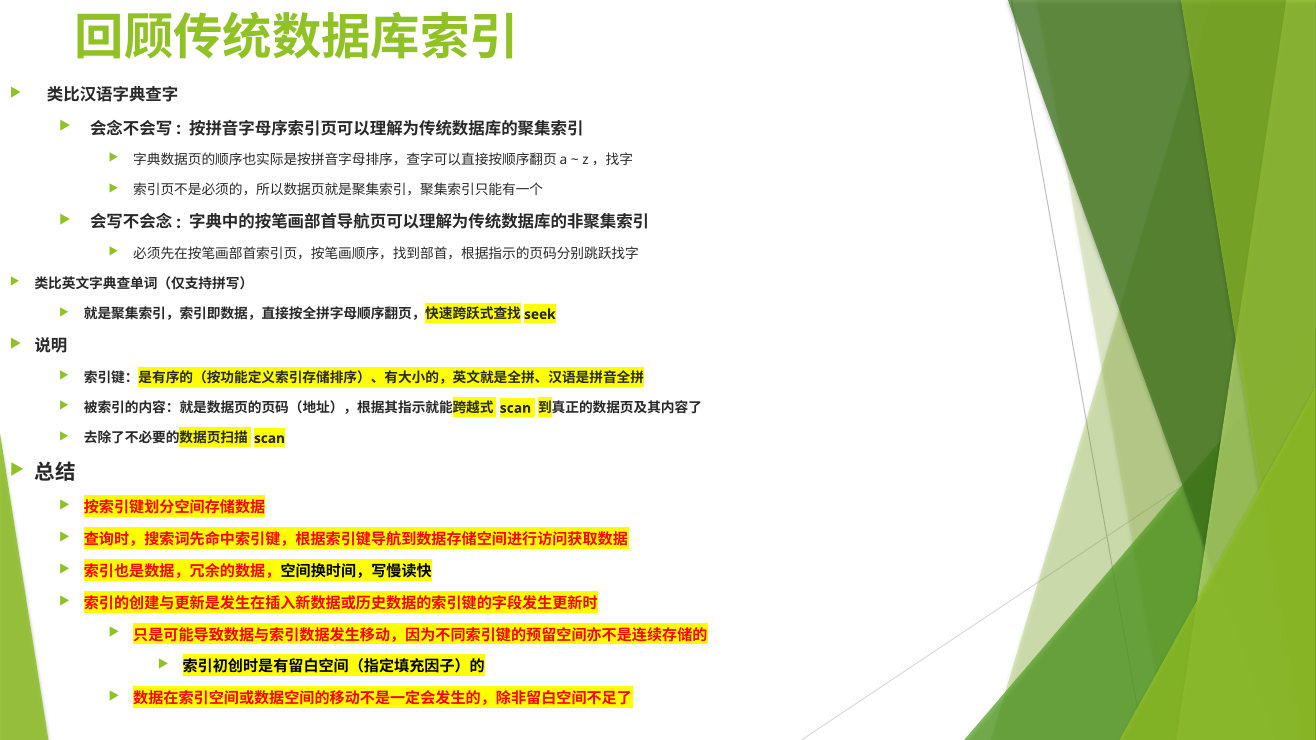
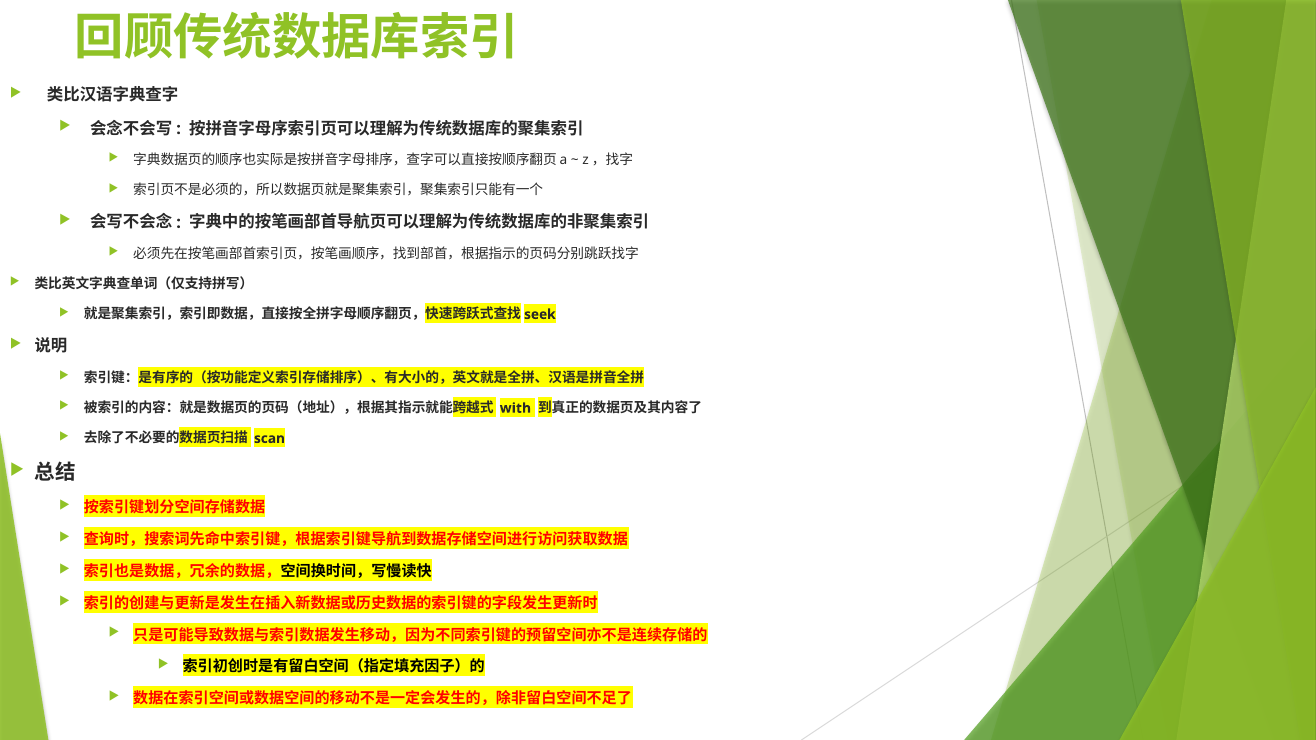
scan: scan -> with (515, 408)
